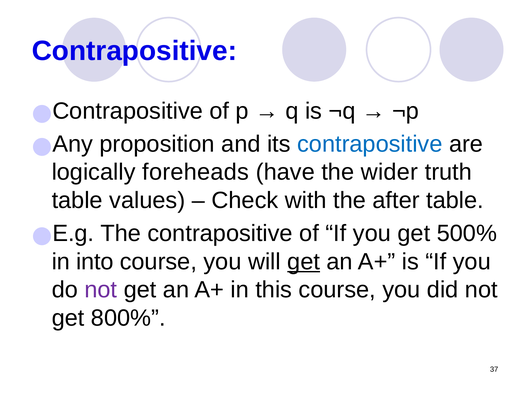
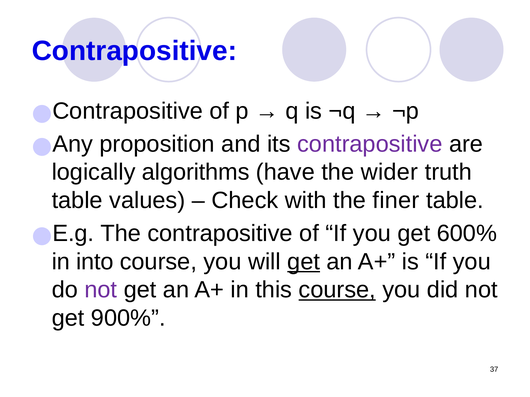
contrapositive colour: blue -> purple (370, 144)
foreheads: foreheads -> algorithms (196, 172)
after: after -> finer (396, 201)
500%: 500% -> 600% (467, 234)
course underline: none -> present (337, 290)
800%: 800% -> 900% (128, 319)
